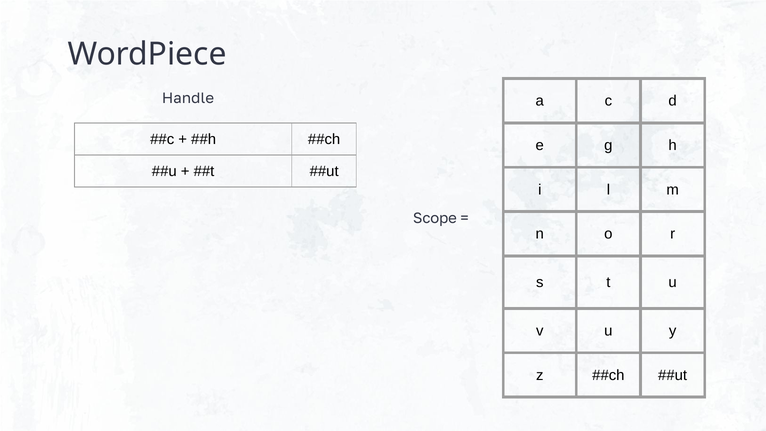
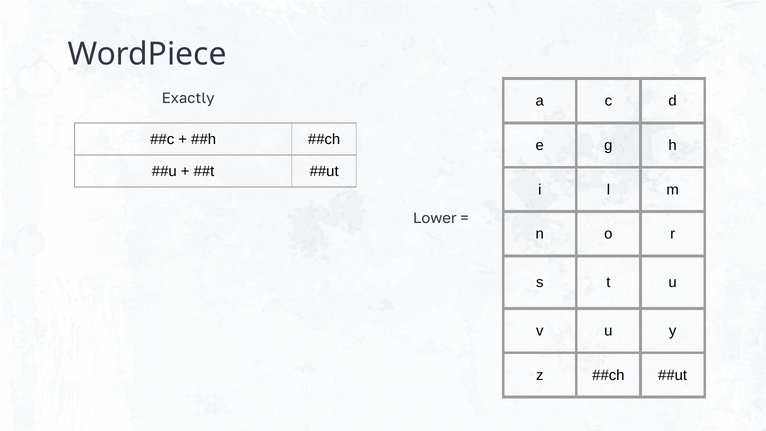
Handle: Handle -> Exactly (188, 99)
Scope: Scope -> Lower (435, 218)
